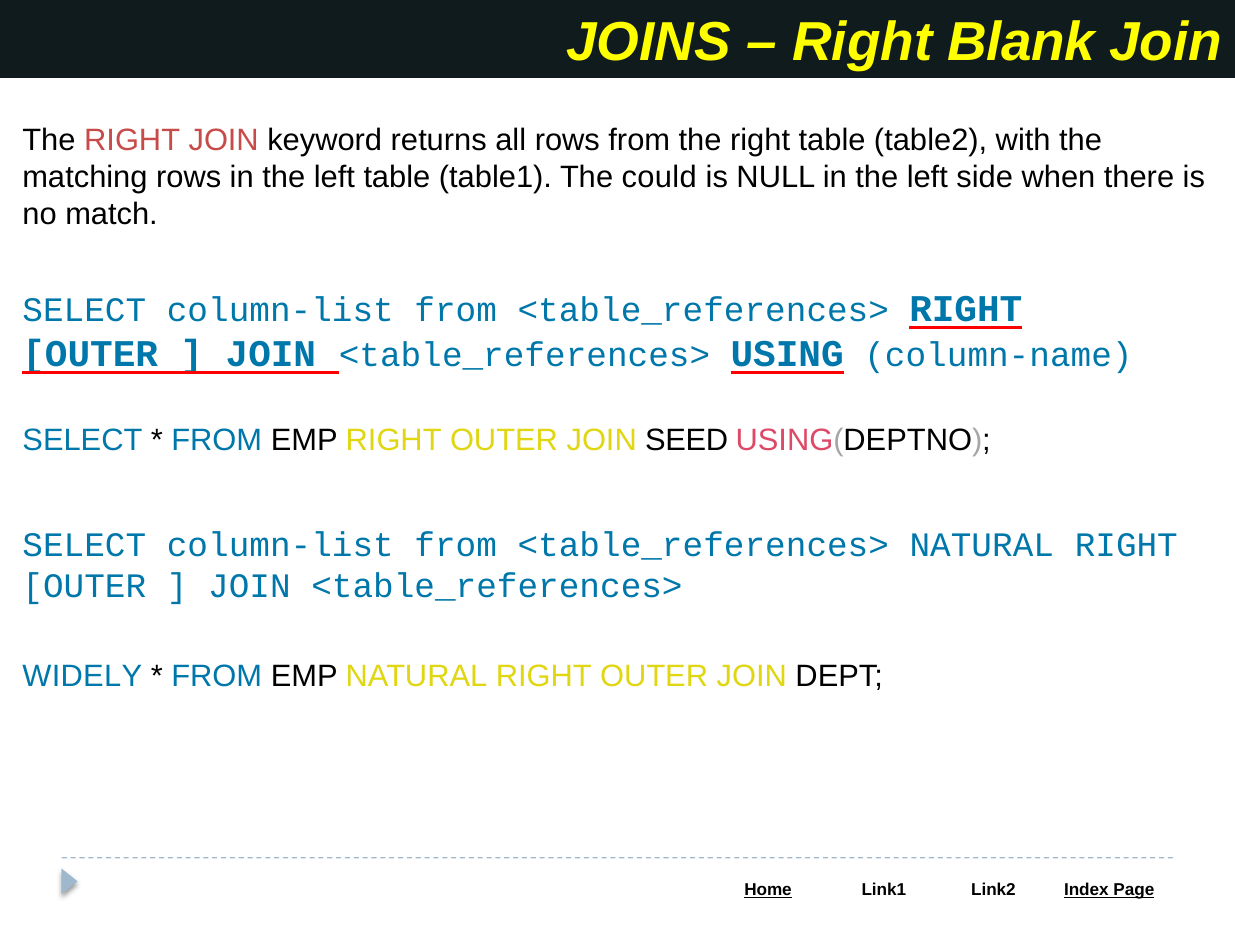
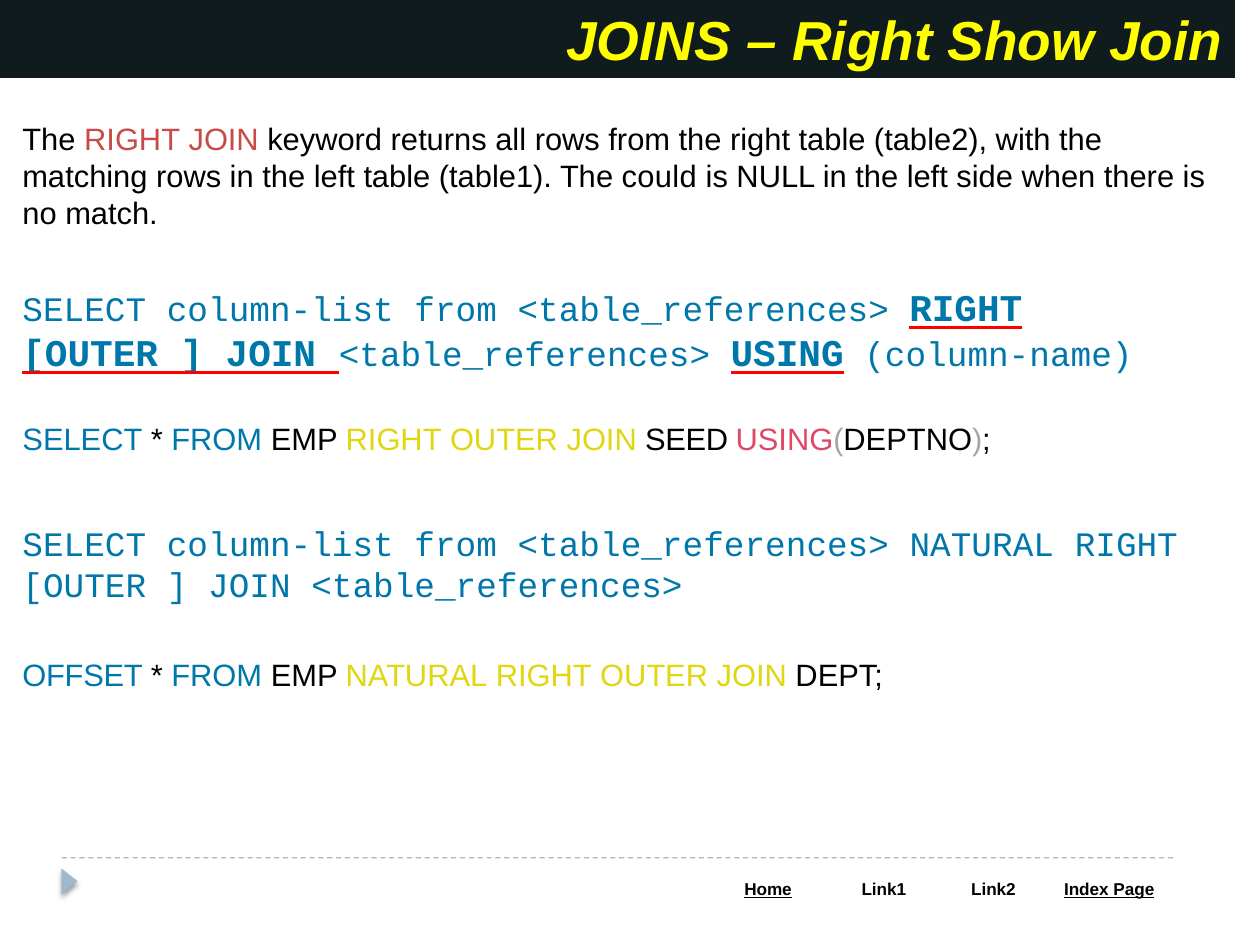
Blank: Blank -> Show (1021, 43)
WIDELY: WIDELY -> OFFSET (83, 677)
